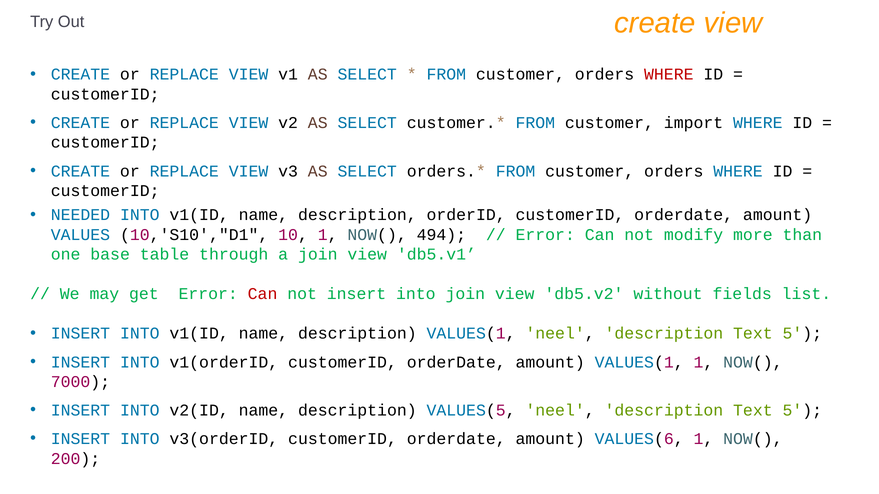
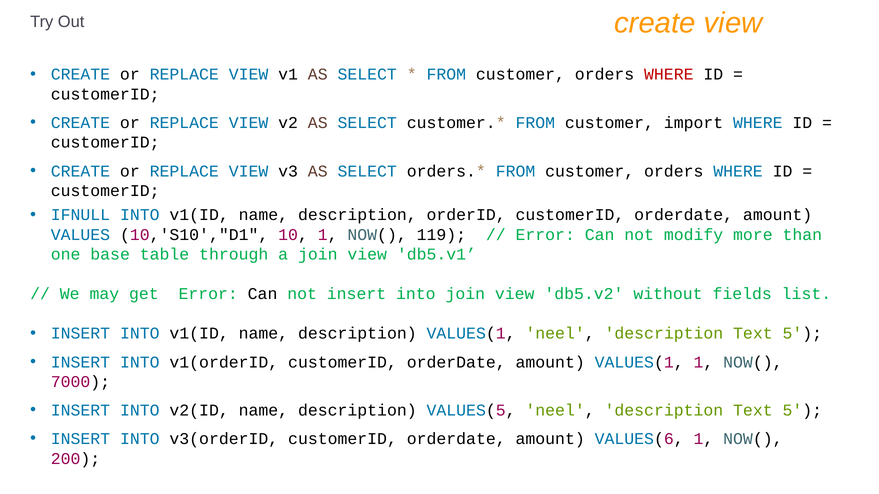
NEEDED: NEEDED -> IFNULL (80, 215)
494: 494 -> 119 (441, 235)
Can colour: red -> black (263, 294)
